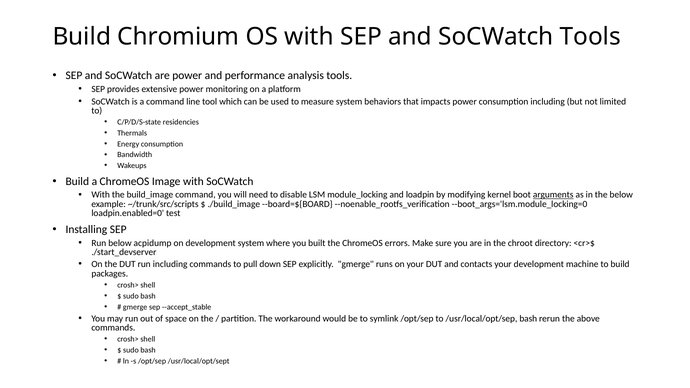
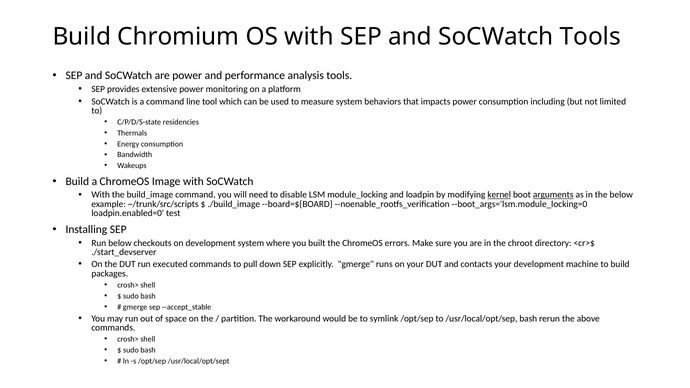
kernel underline: none -> present (499, 195)
acpidump: acpidump -> checkouts (153, 243)
run including: including -> executed (170, 264)
